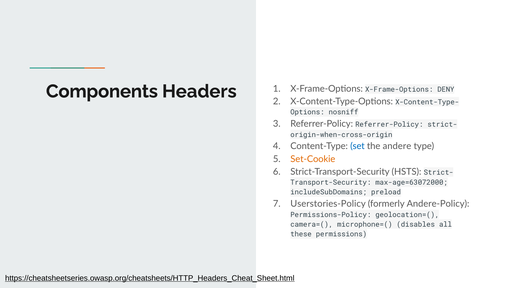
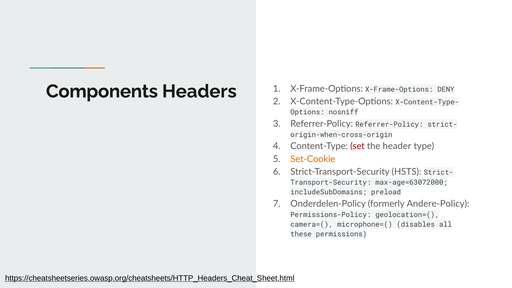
set colour: blue -> red (357, 146)
andere: andere -> header (397, 146)
Userstories-Policy: Userstories-Policy -> Onderdelen-Policy (328, 204)
